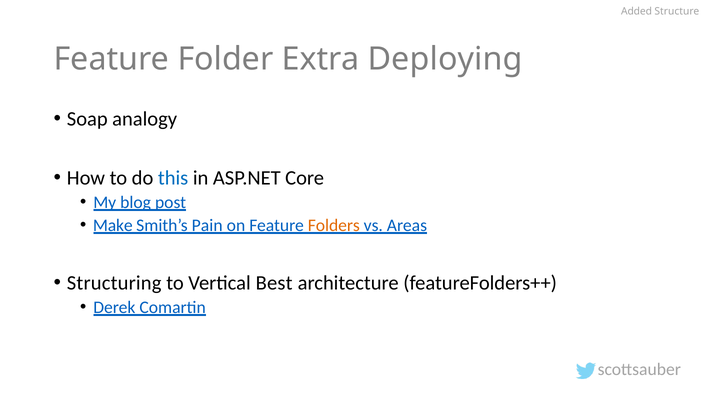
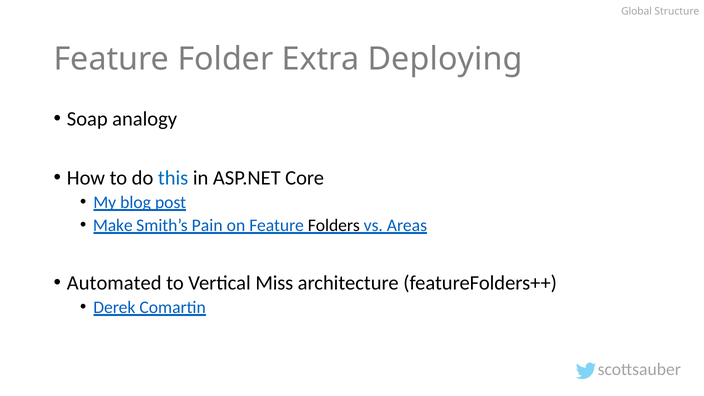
Added: Added -> Global (637, 12)
Folders colour: orange -> black (334, 225)
Structuring: Structuring -> Automated (114, 283)
Best: Best -> Miss (274, 283)
